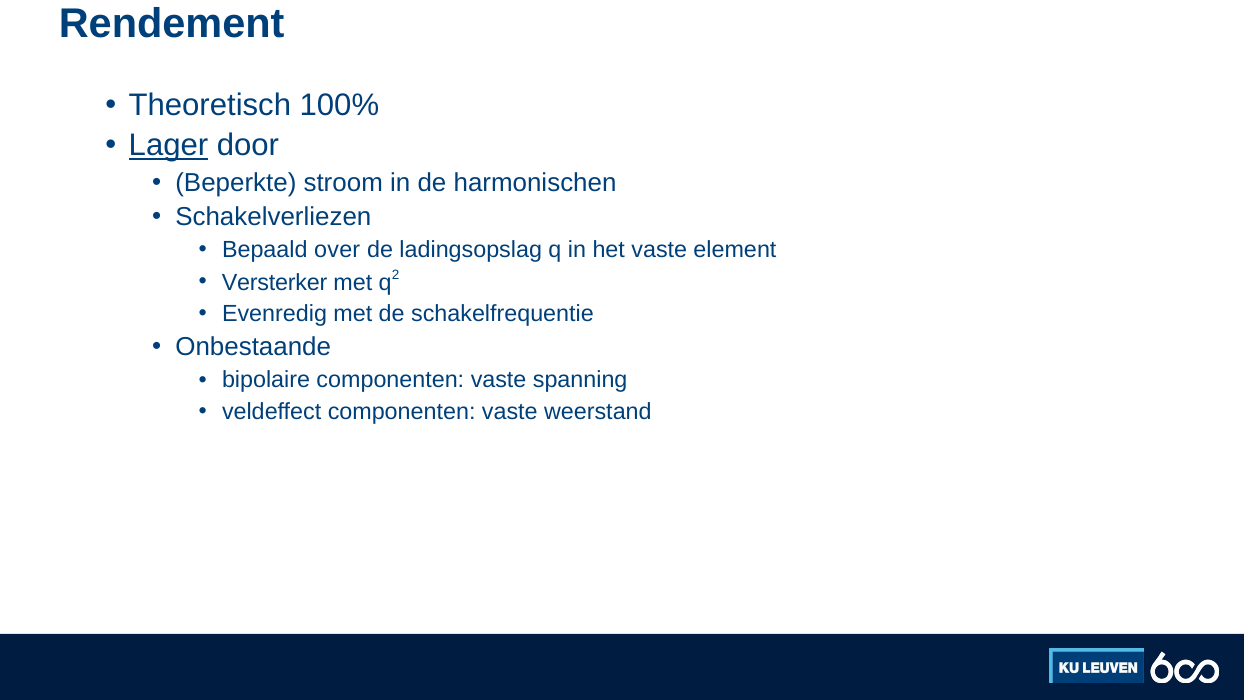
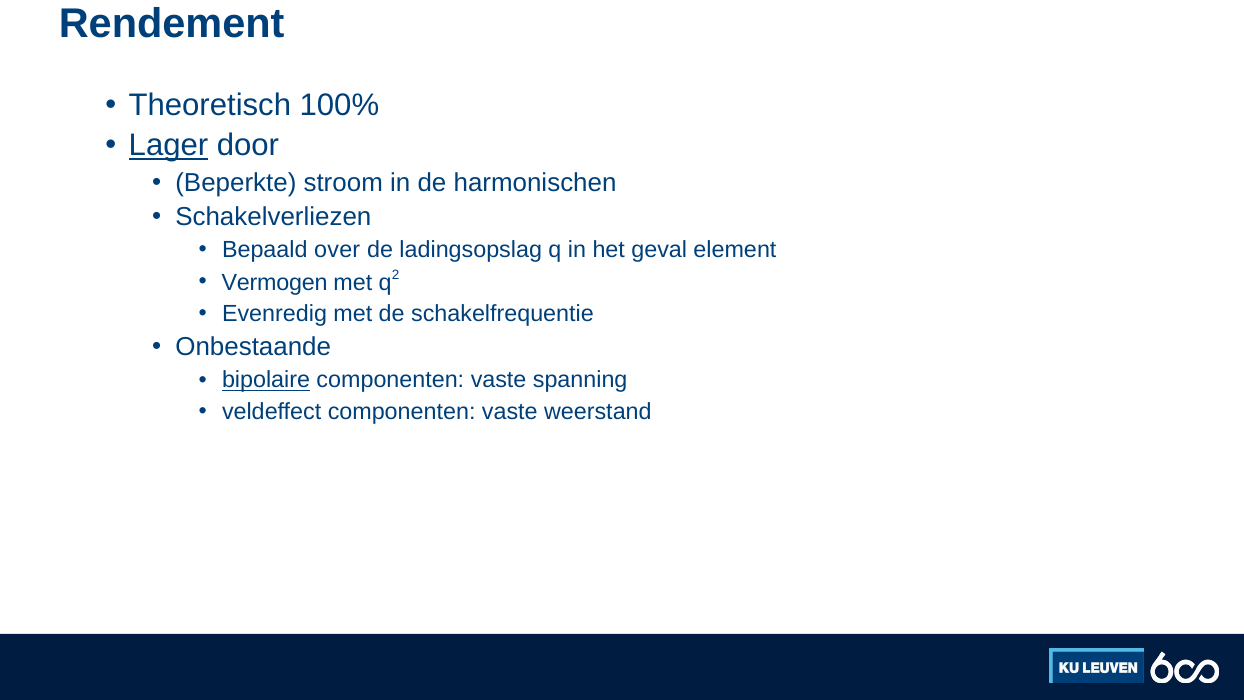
het vaste: vaste -> geval (659, 250)
Versterker: Versterker -> Vermogen (275, 282)
bipolaire underline: none -> present (266, 380)
